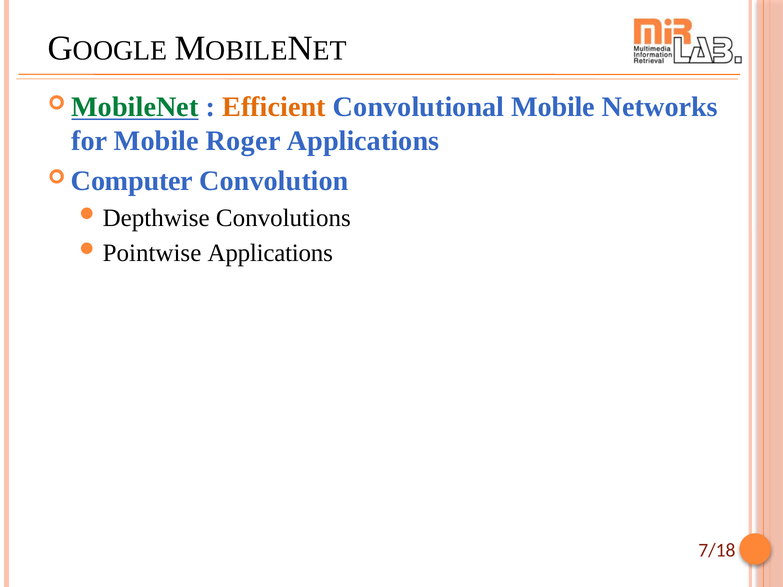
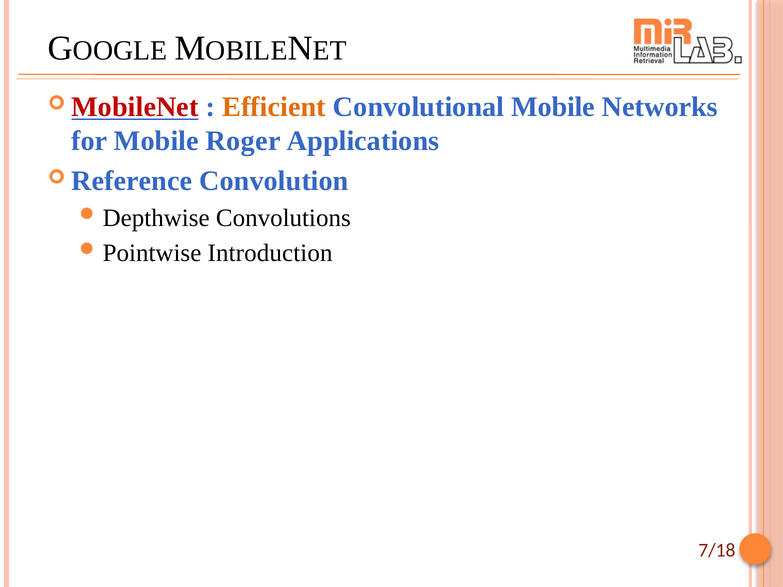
MobileNet colour: green -> red (135, 107)
Computer: Computer -> Reference (132, 181)
Applications: Applications -> Introduction (270, 253)
